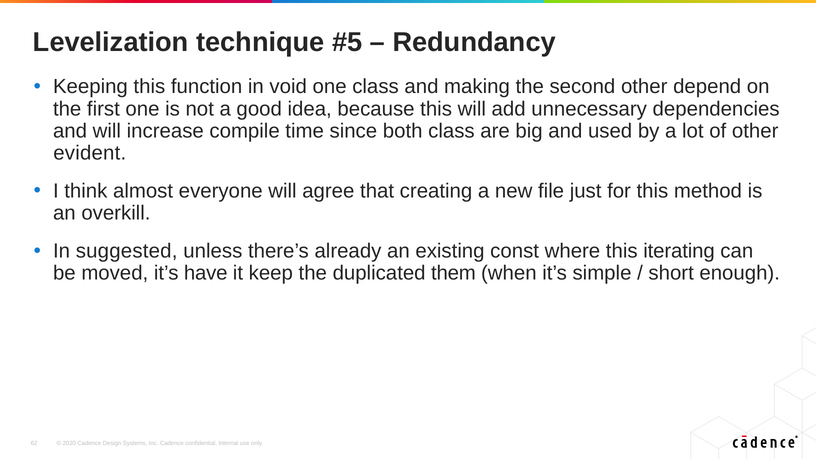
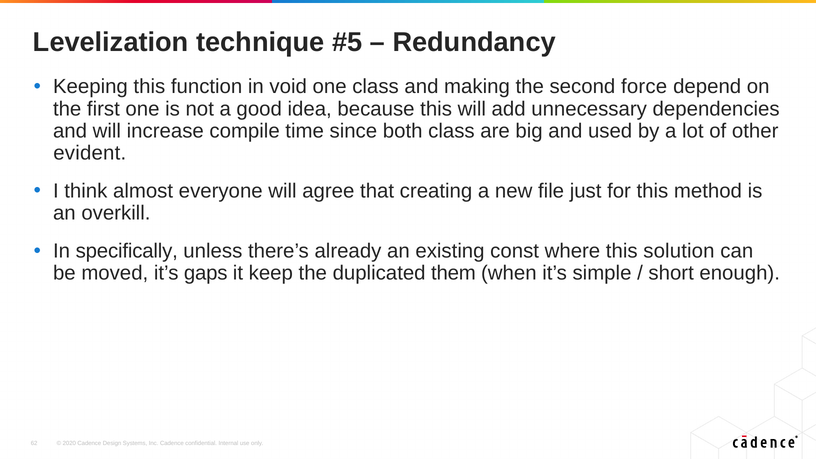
second other: other -> force (644, 87)
suggested: suggested -> specifically (127, 251)
iterating: iterating -> solution (679, 251)
have: have -> gaps (206, 273)
